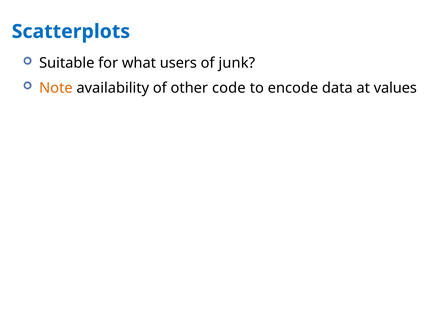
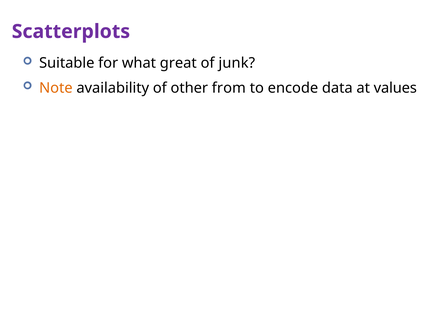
Scatterplots colour: blue -> purple (71, 32)
users: users -> great (178, 63)
code: code -> from (229, 88)
